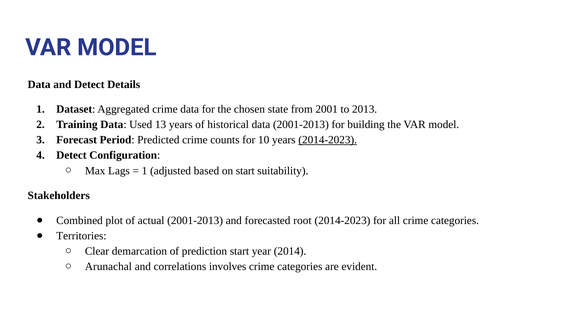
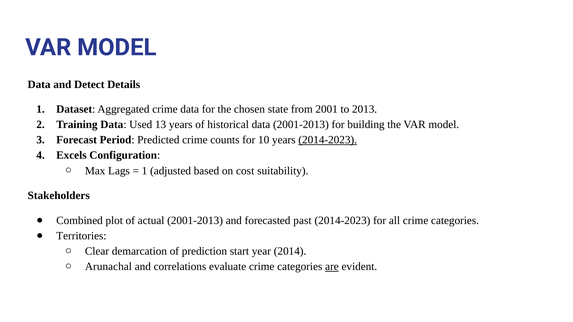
Detect: Detect -> Excels (71, 155)
on start: start -> cost (245, 171)
root: root -> past (302, 221)
involves: involves -> evaluate (228, 267)
are underline: none -> present (332, 267)
